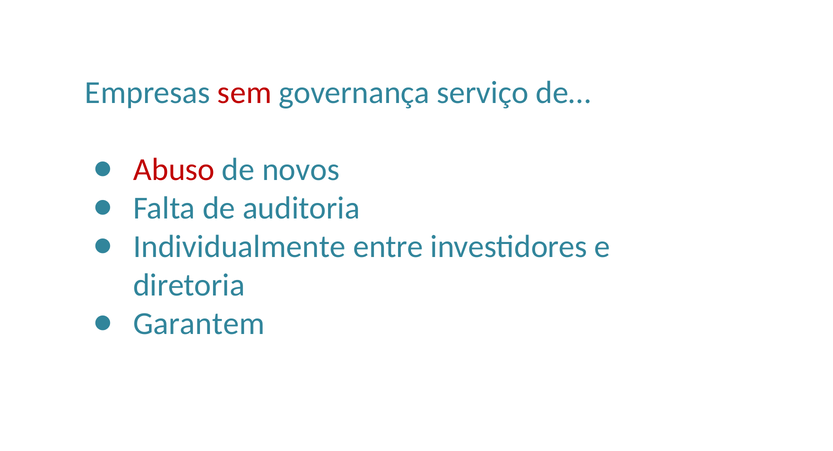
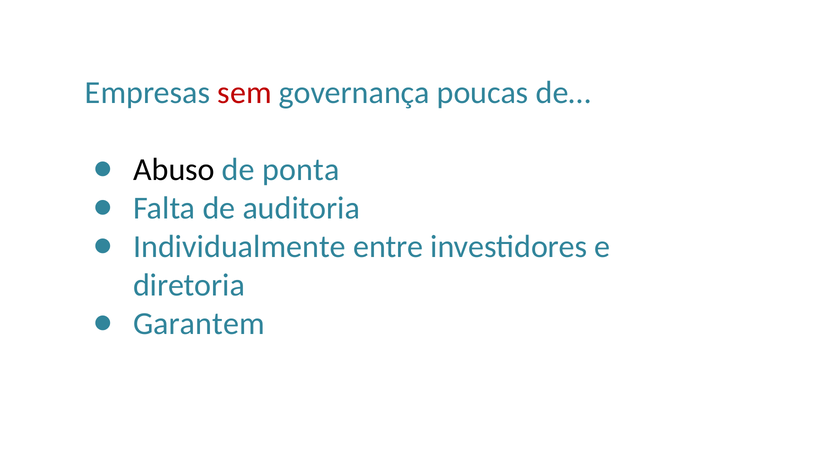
serviço: serviço -> poucas (483, 93)
Abuso colour: red -> black (174, 170)
novos: novos -> ponta (301, 170)
